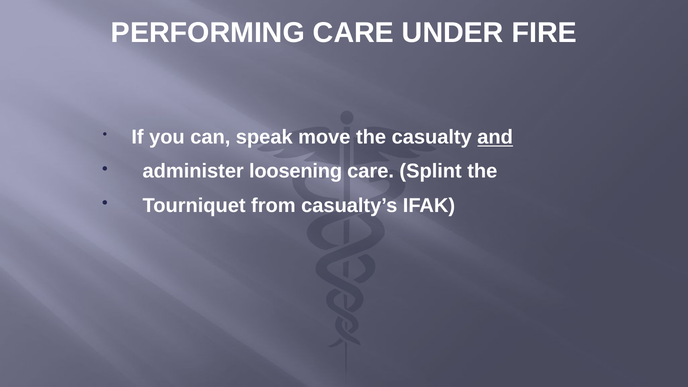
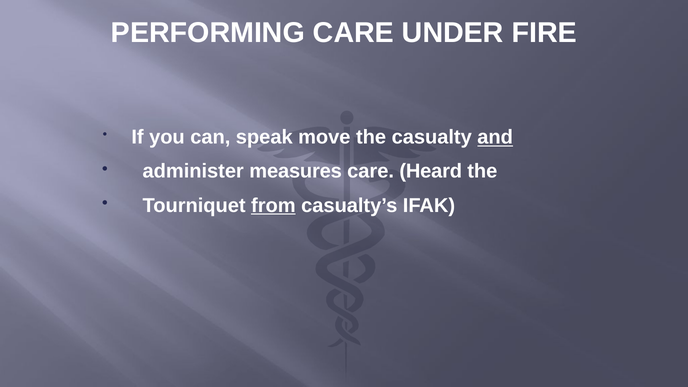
loosening: loosening -> measures (296, 171)
Splint: Splint -> Heard (431, 171)
from underline: none -> present (273, 206)
